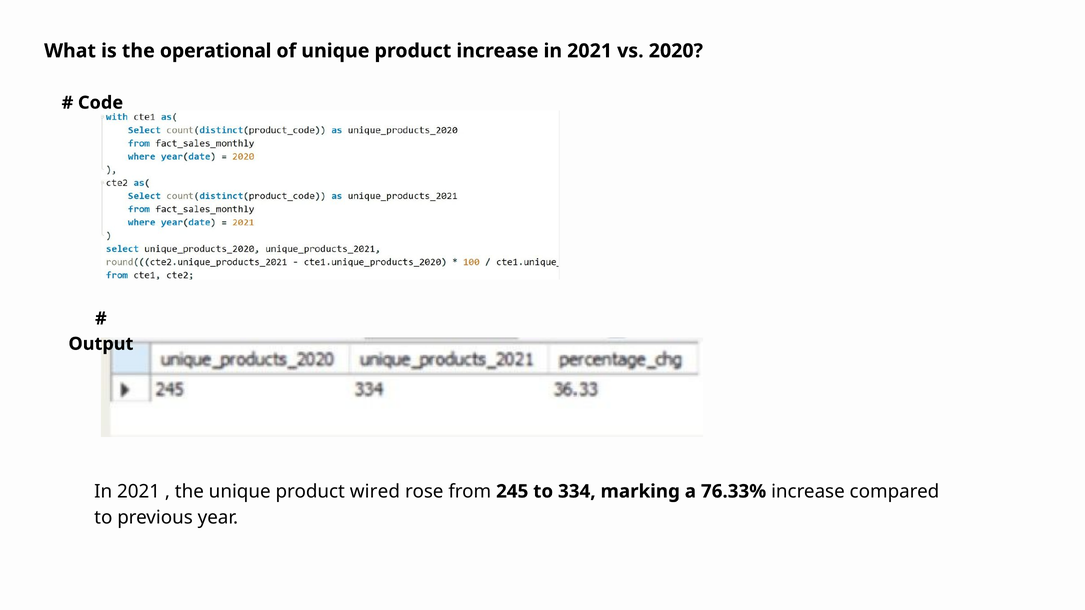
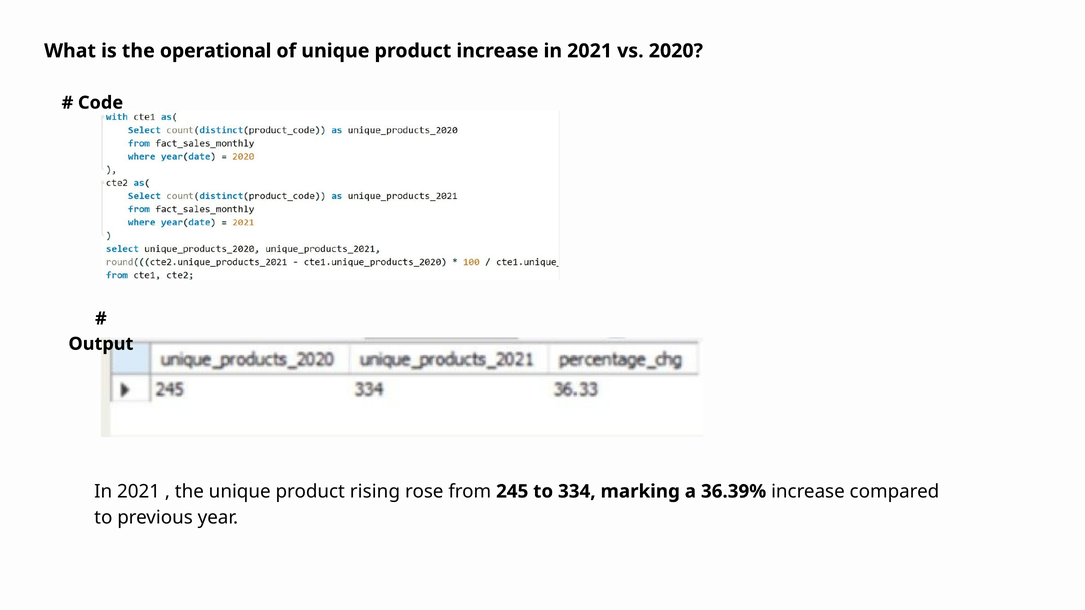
wired: wired -> rising (375, 492)
76.33%: 76.33% -> 36.39% (734, 492)
